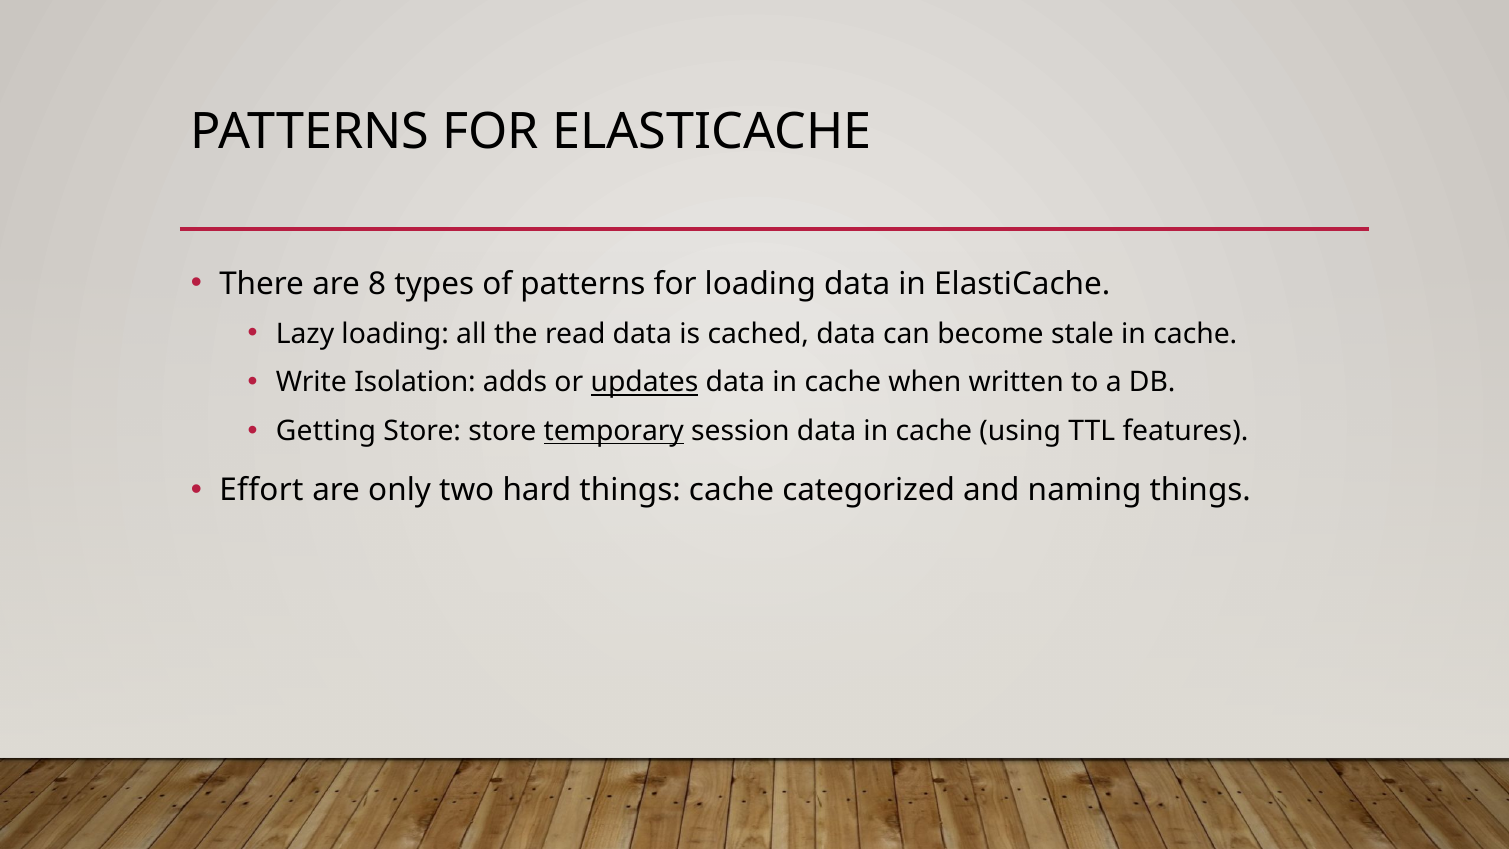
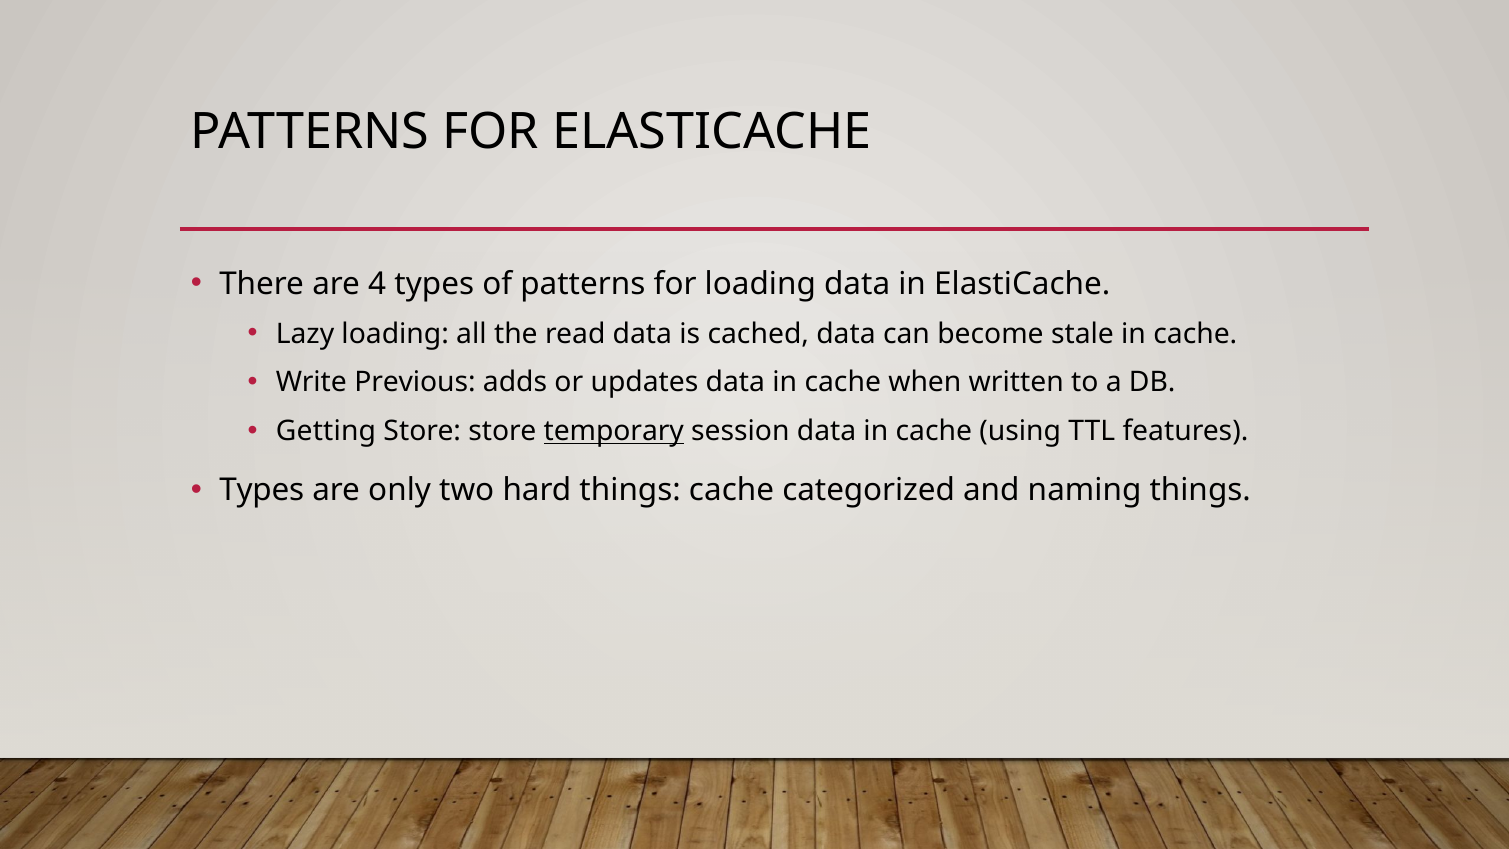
8: 8 -> 4 (377, 284)
Isolation: Isolation -> Previous (415, 383)
updates underline: present -> none (644, 383)
Effort: Effort -> Types (262, 490)
